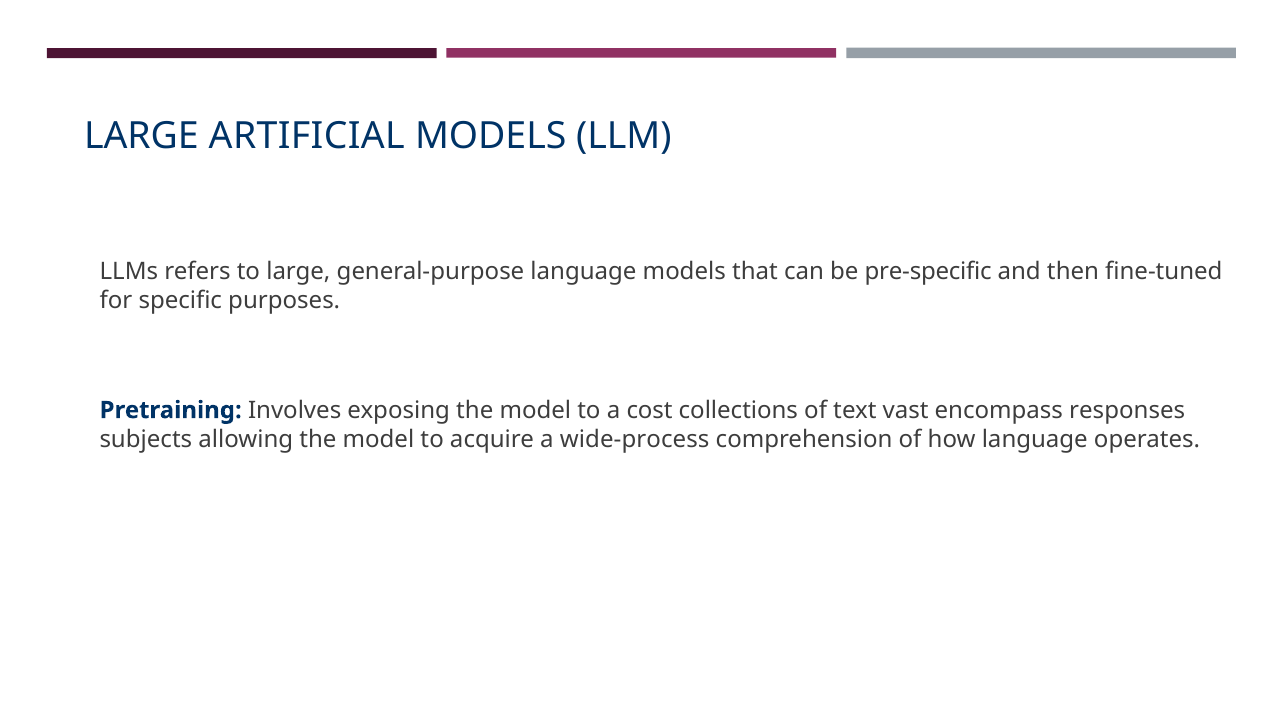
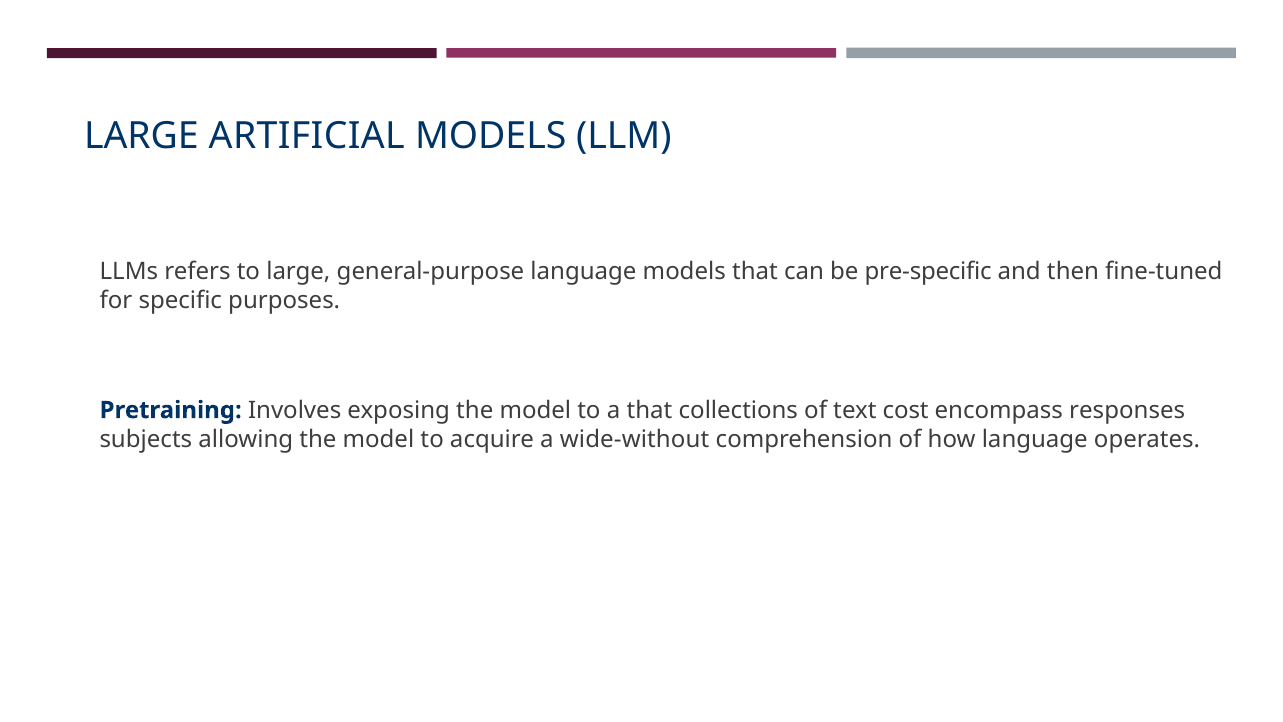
a cost: cost -> that (649, 410)
vast: vast -> cost (906, 410)
wide-process: wide-process -> wide-without (635, 439)
